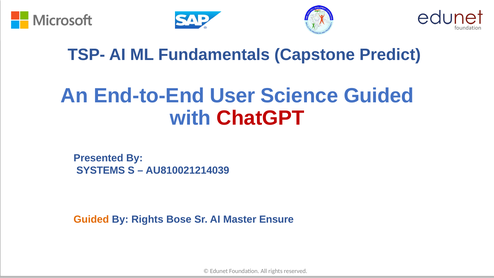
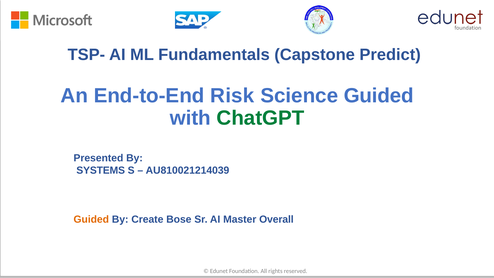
User: User -> Risk (232, 96)
ChatGPT colour: red -> green (261, 118)
By Rights: Rights -> Create (147, 219)
Ensure: Ensure -> Overall (276, 219)
